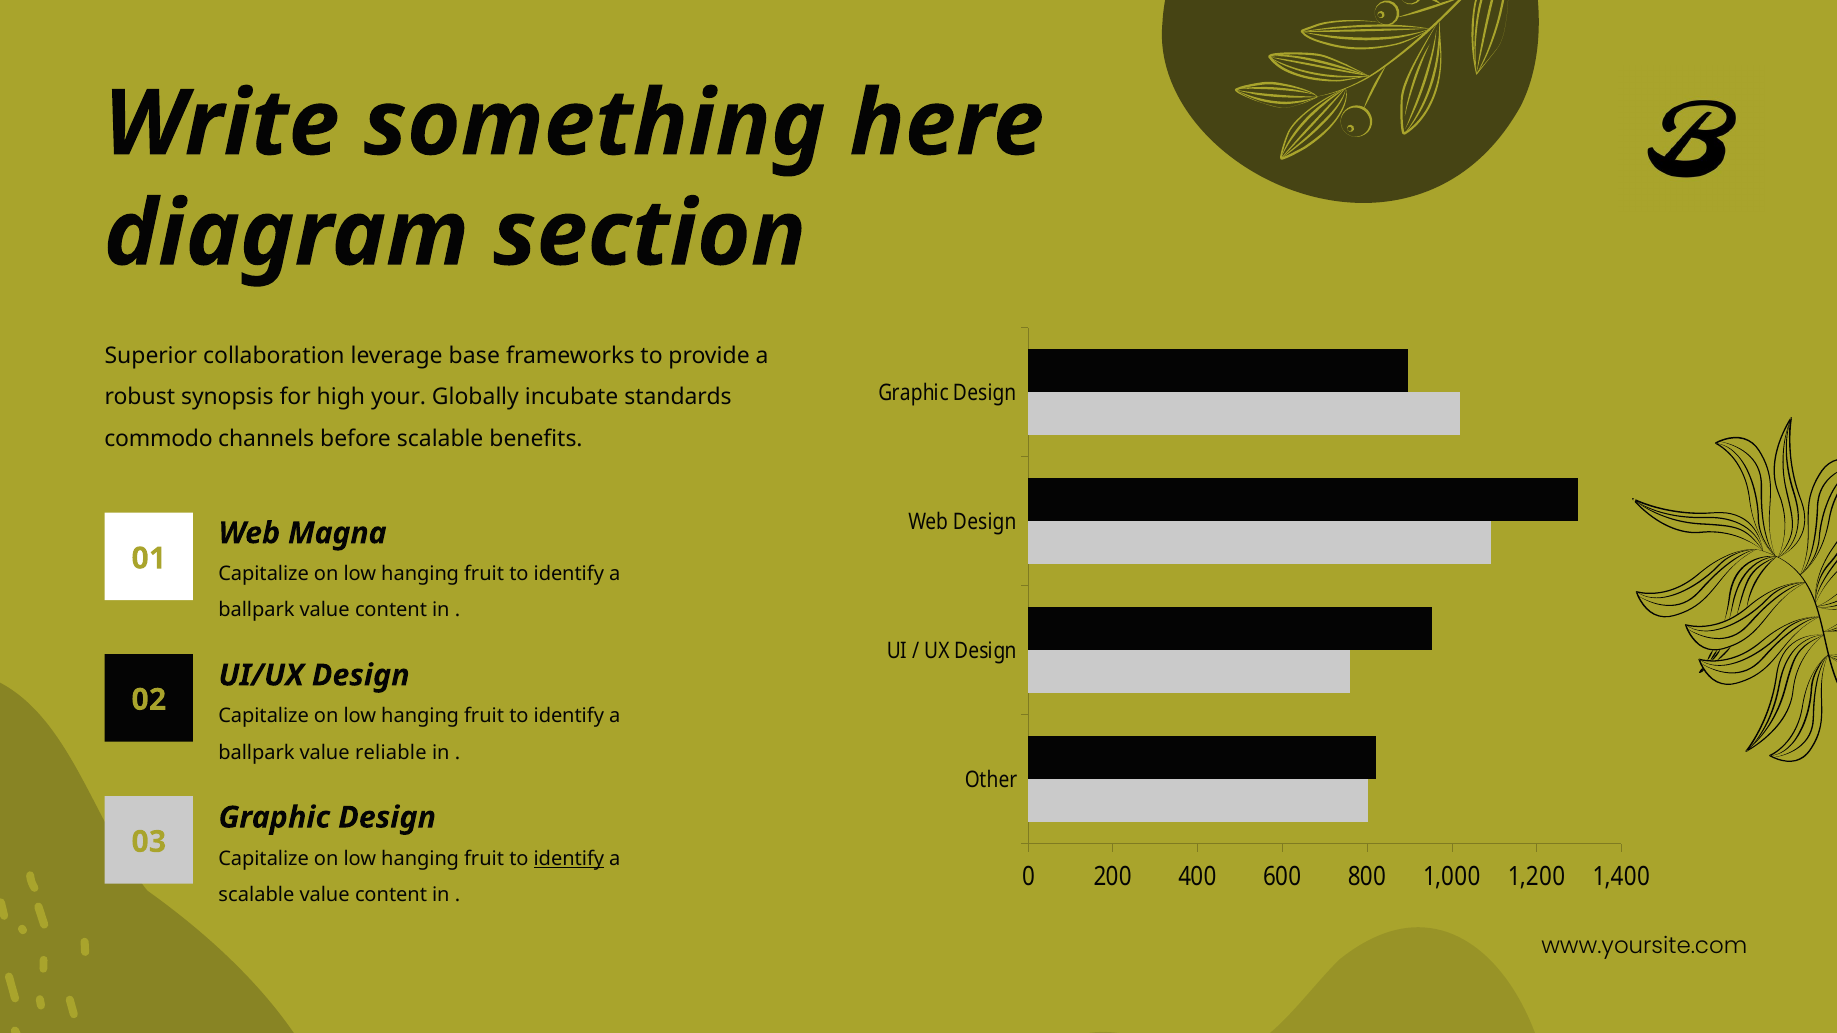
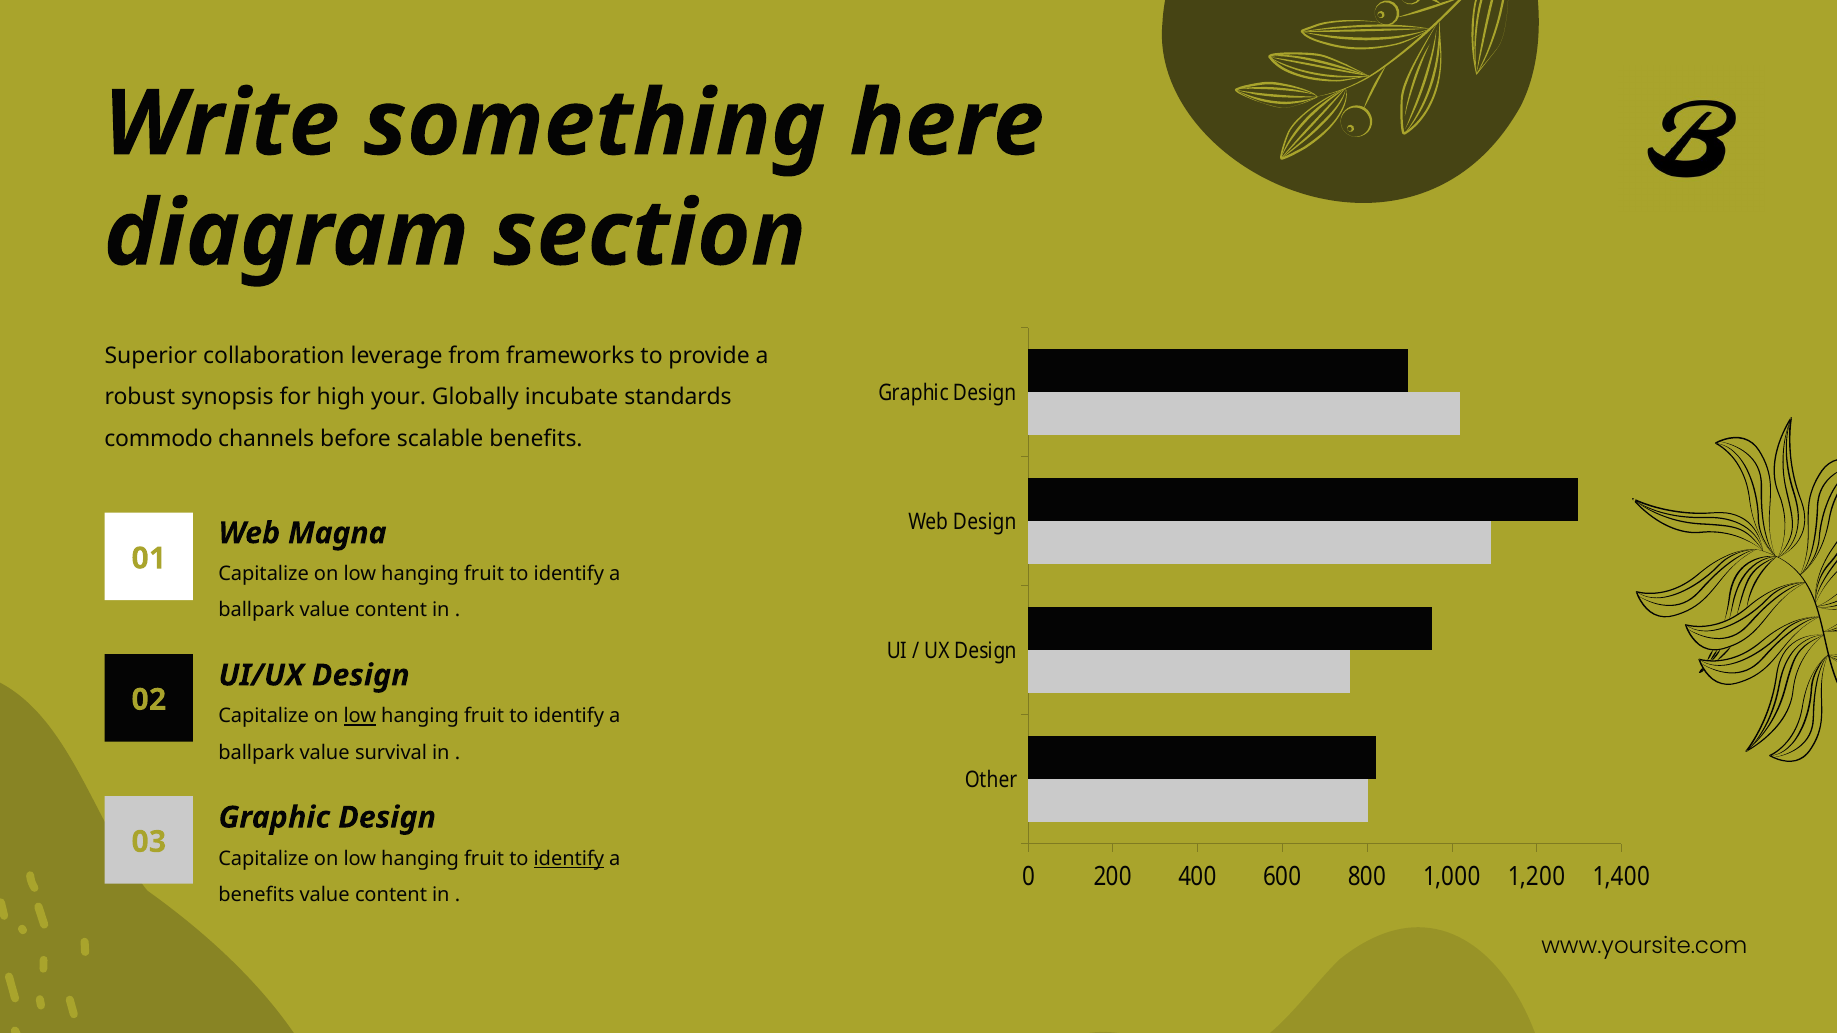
base: base -> from (474, 356)
low underline: none -> present (360, 717)
reliable: reliable -> survival (391, 753)
scalable: scalable -> benefits (256, 895)
